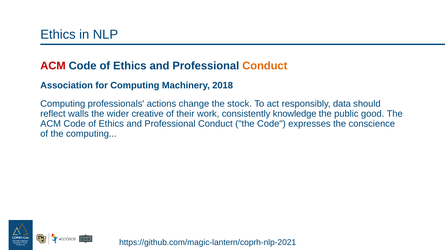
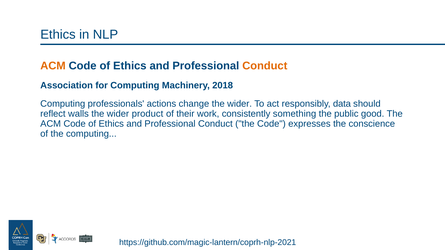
ACM colour: red -> orange (53, 66)
change the stock: stock -> wider (240, 104)
creative: creative -> product (148, 114)
knowledge: knowledge -> something (295, 114)
